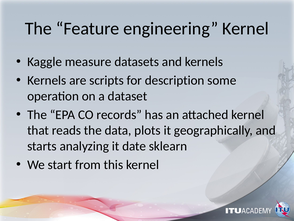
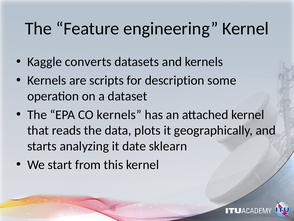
measure: measure -> converts (88, 62)
CO records: records -> kernels (119, 114)
